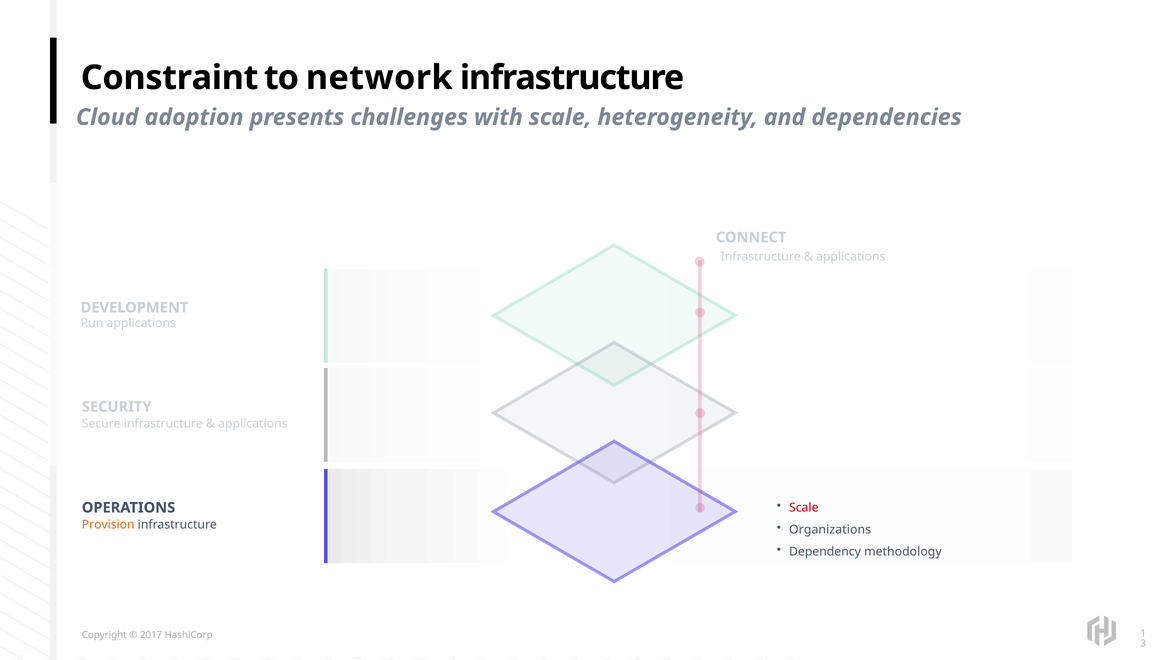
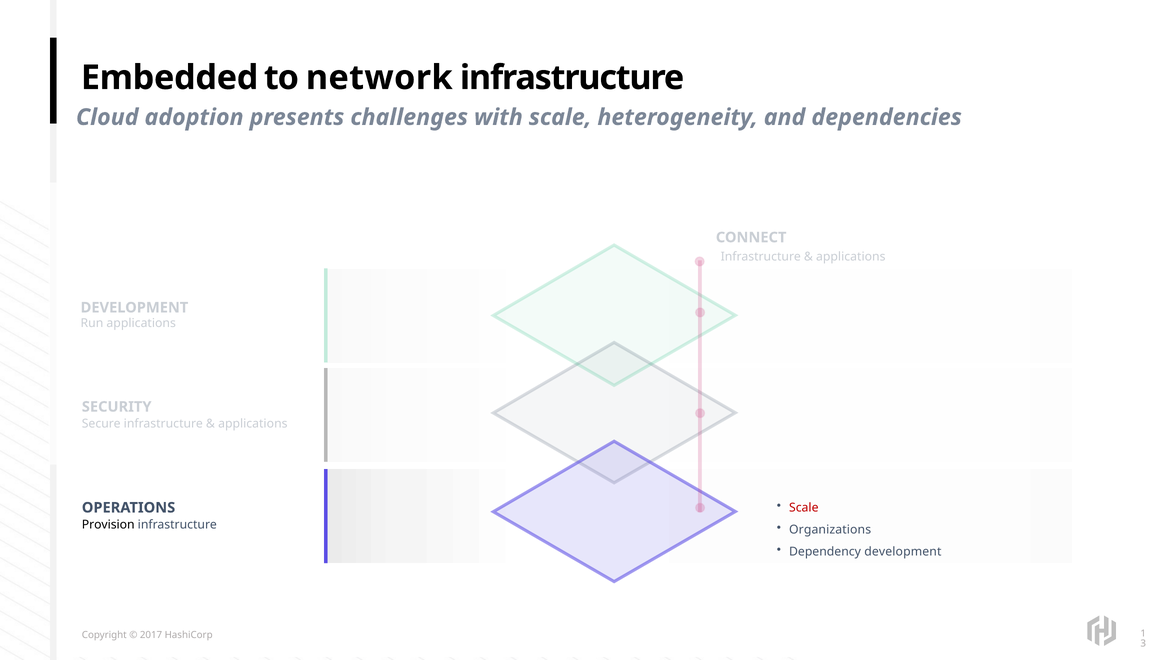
Constraint: Constraint -> Embedded (170, 78)
Provision colour: orange -> black (108, 524)
Dependency methodology: methodology -> development (903, 551)
